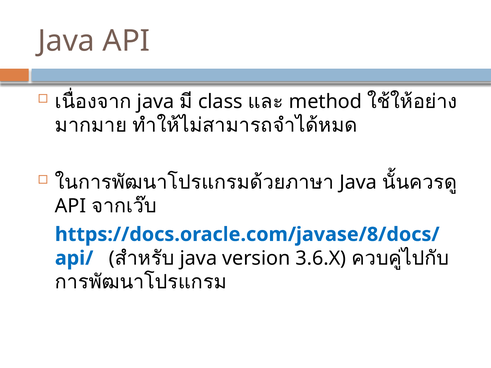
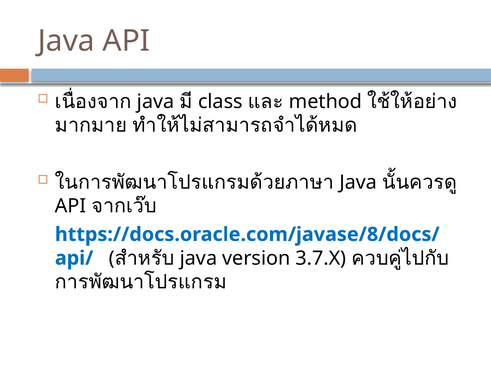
3.6.X: 3.6.X -> 3.7.X (321, 258)
